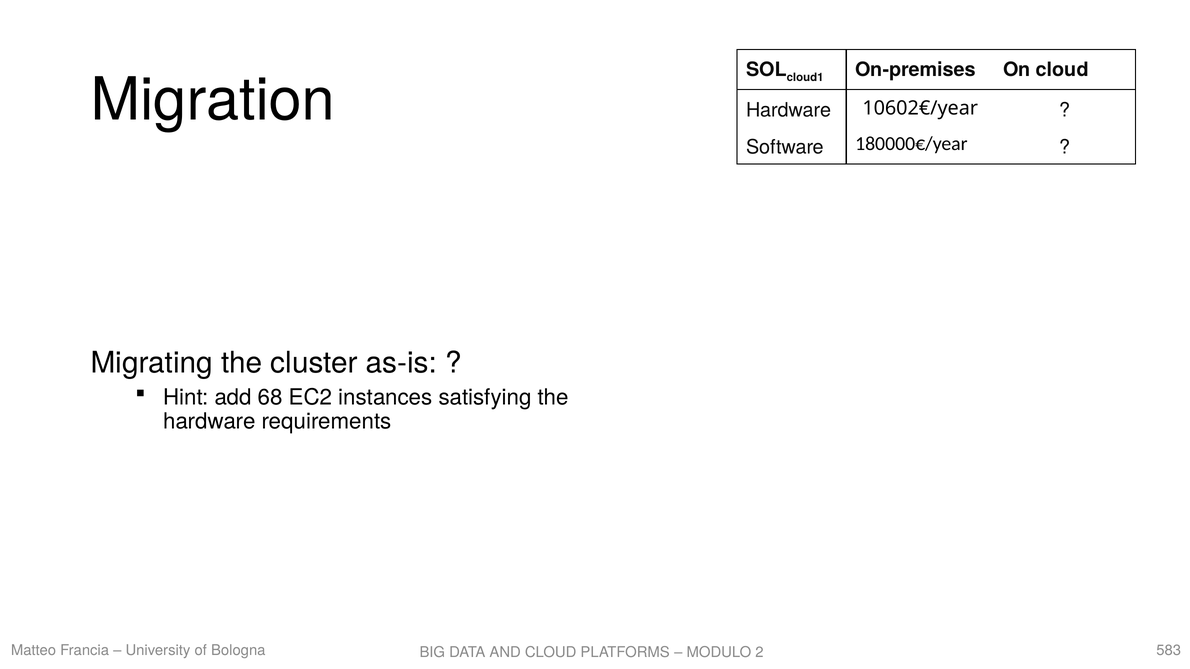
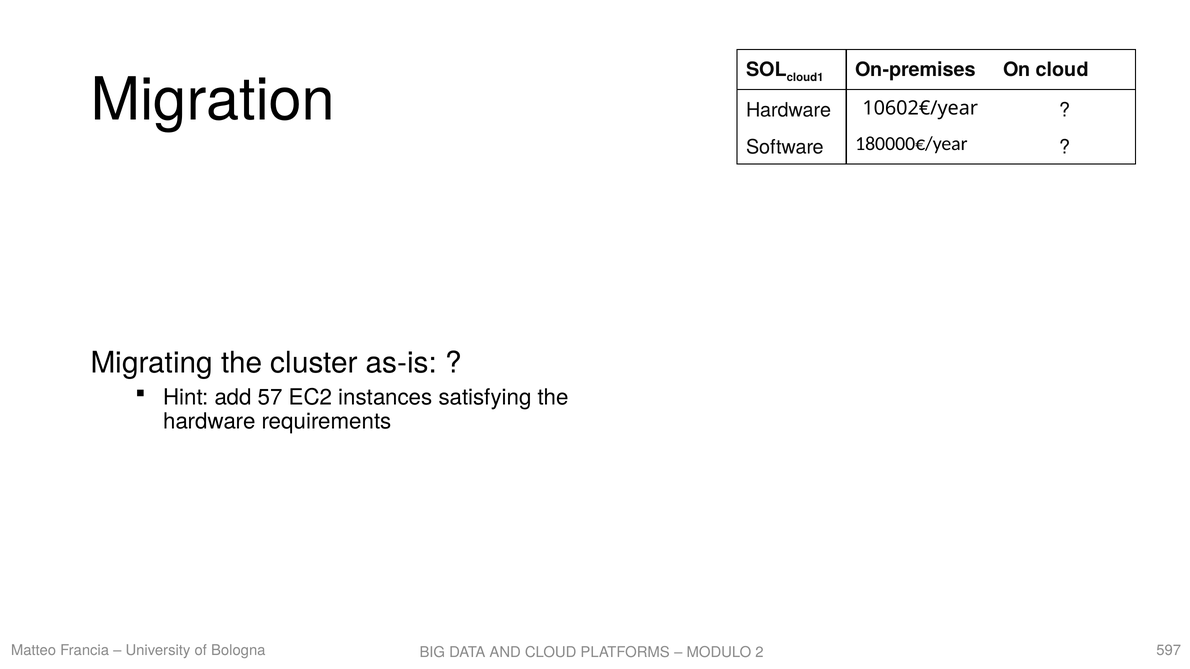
68: 68 -> 57 (270, 397)
583: 583 -> 597 (1169, 651)
